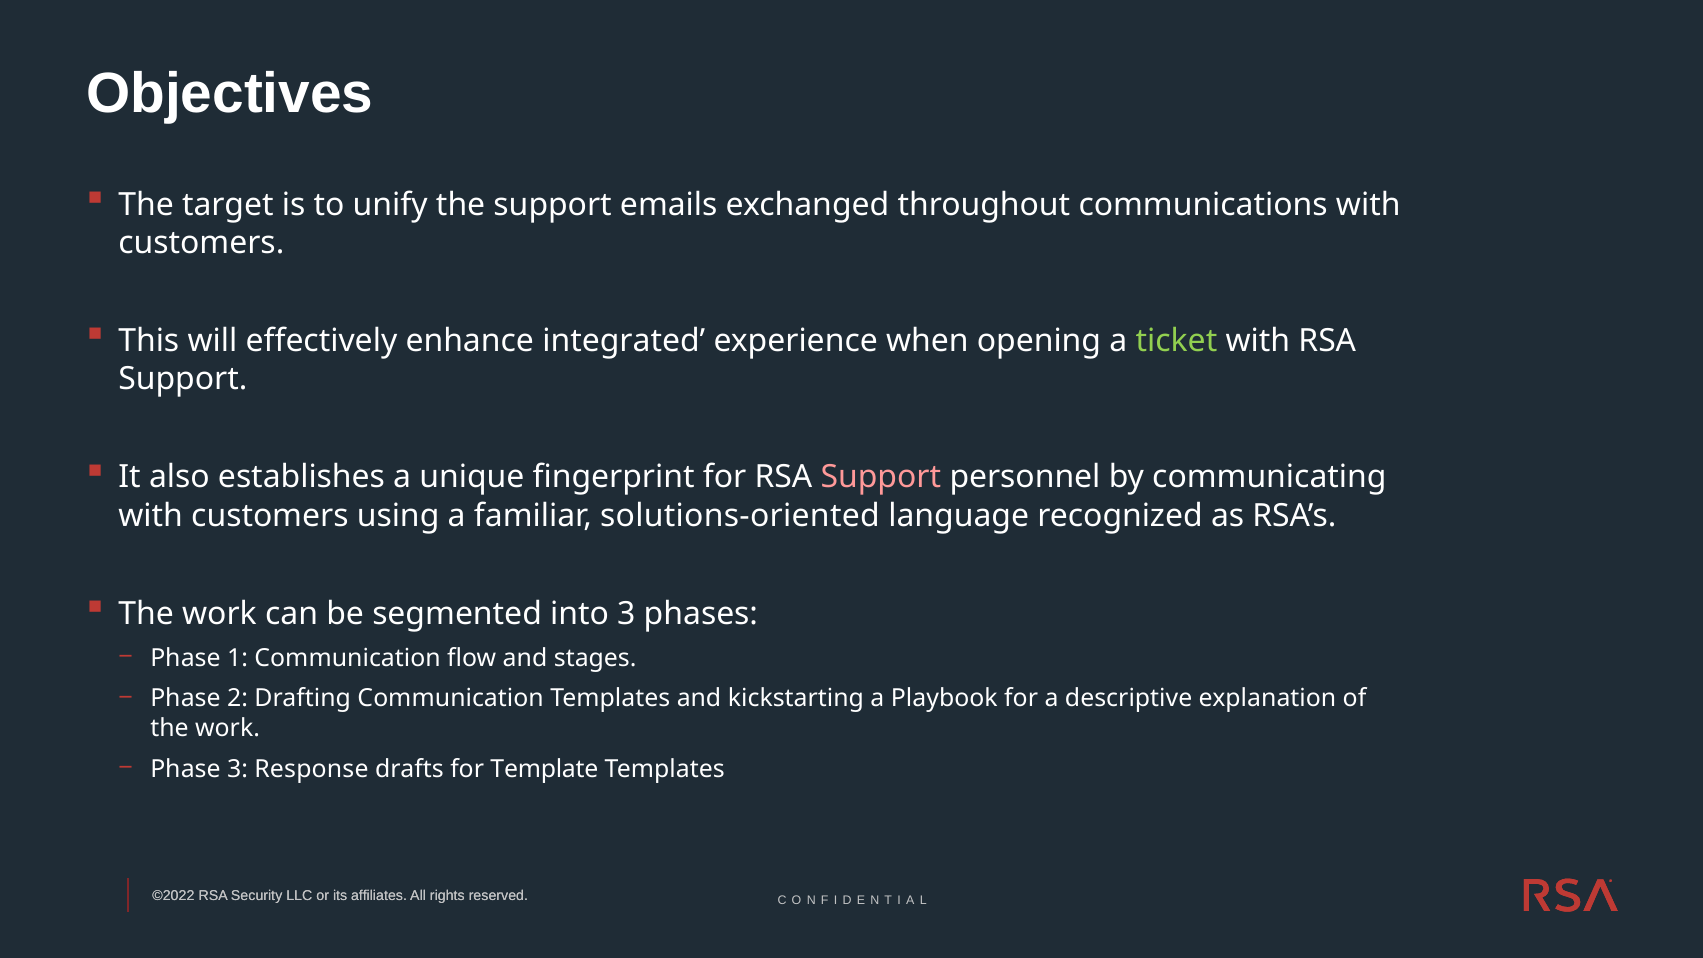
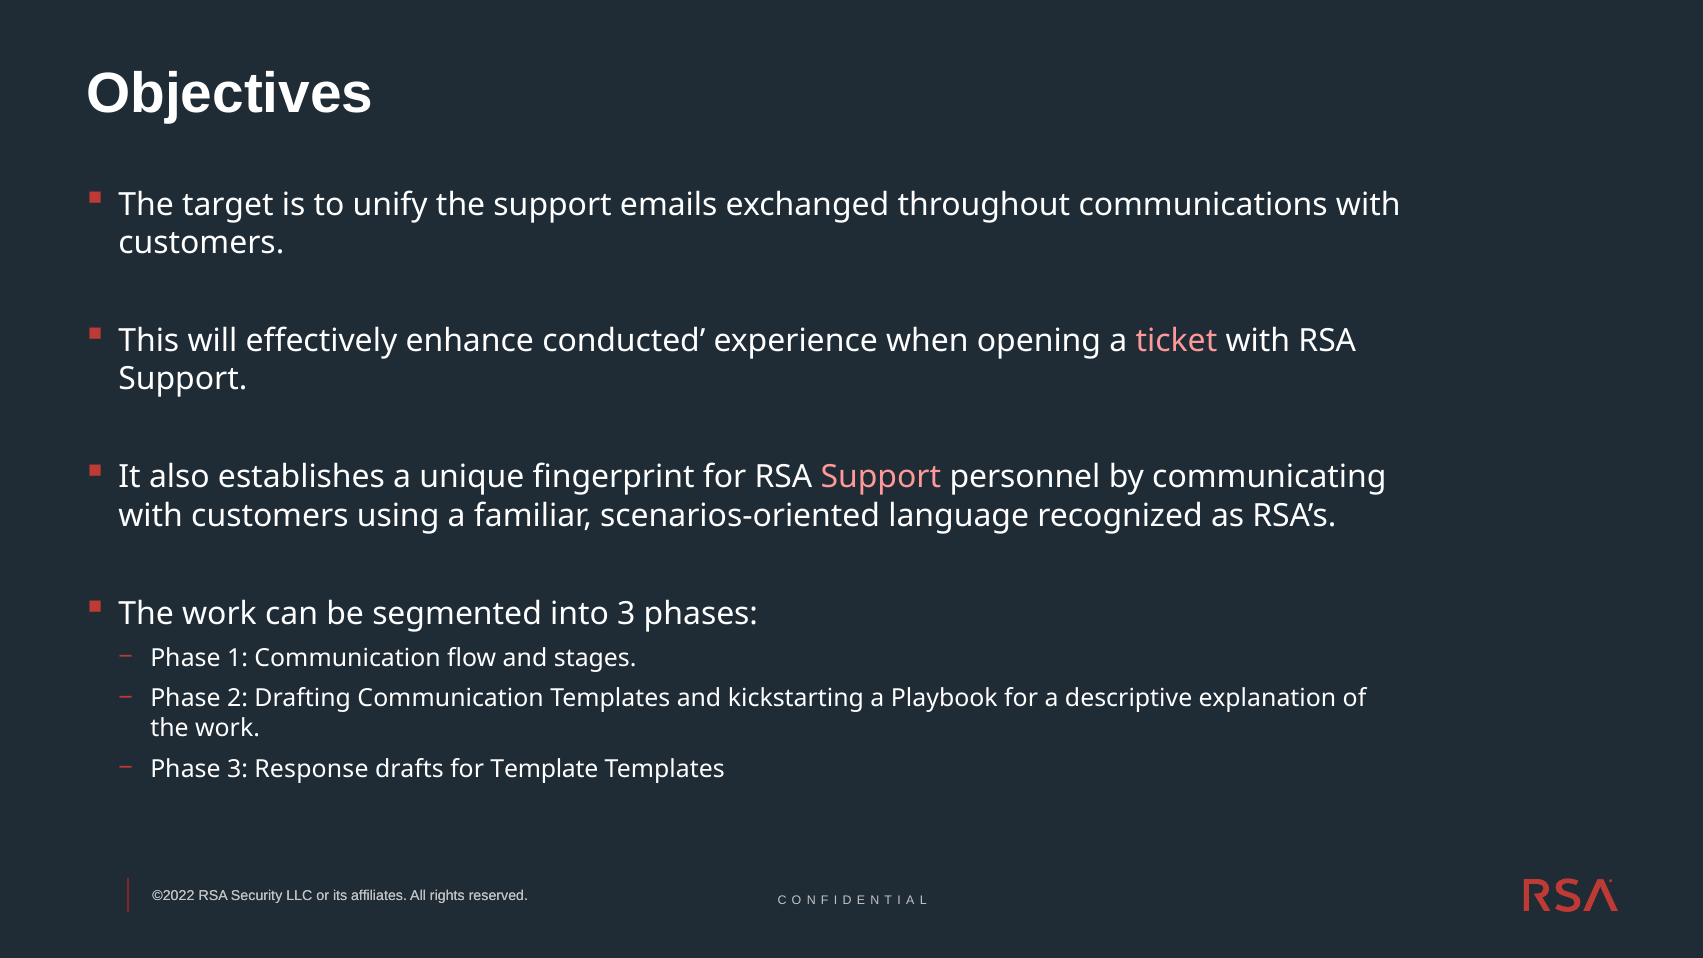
integrated: integrated -> conducted (624, 341)
ticket colour: light green -> pink (1176, 341)
solutions-oriented: solutions-oriented -> scenarios-oriented (740, 516)
